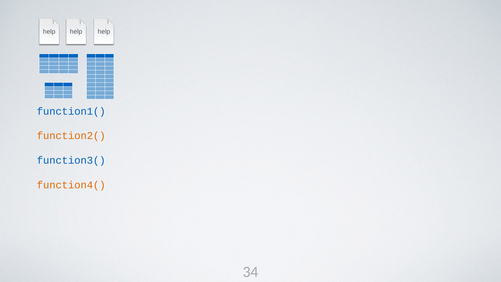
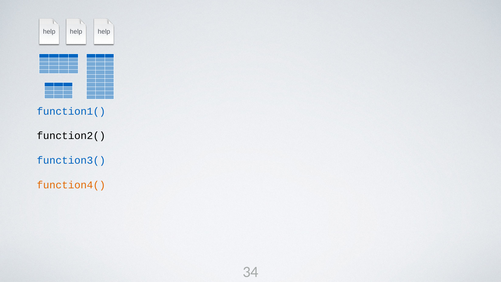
function2( colour: orange -> black (71, 136)
